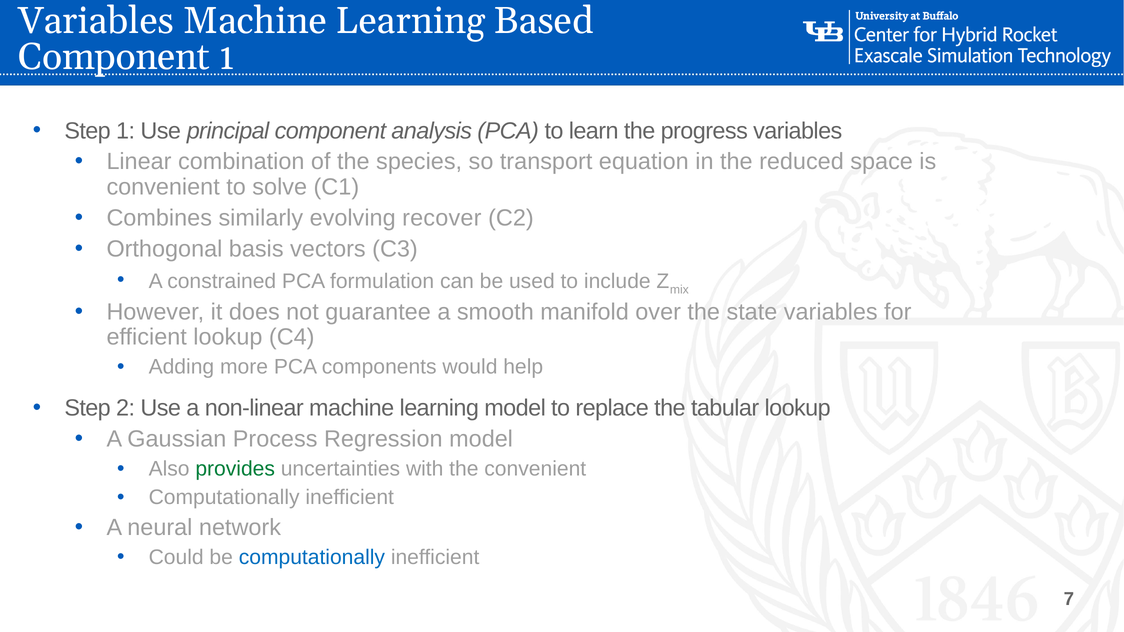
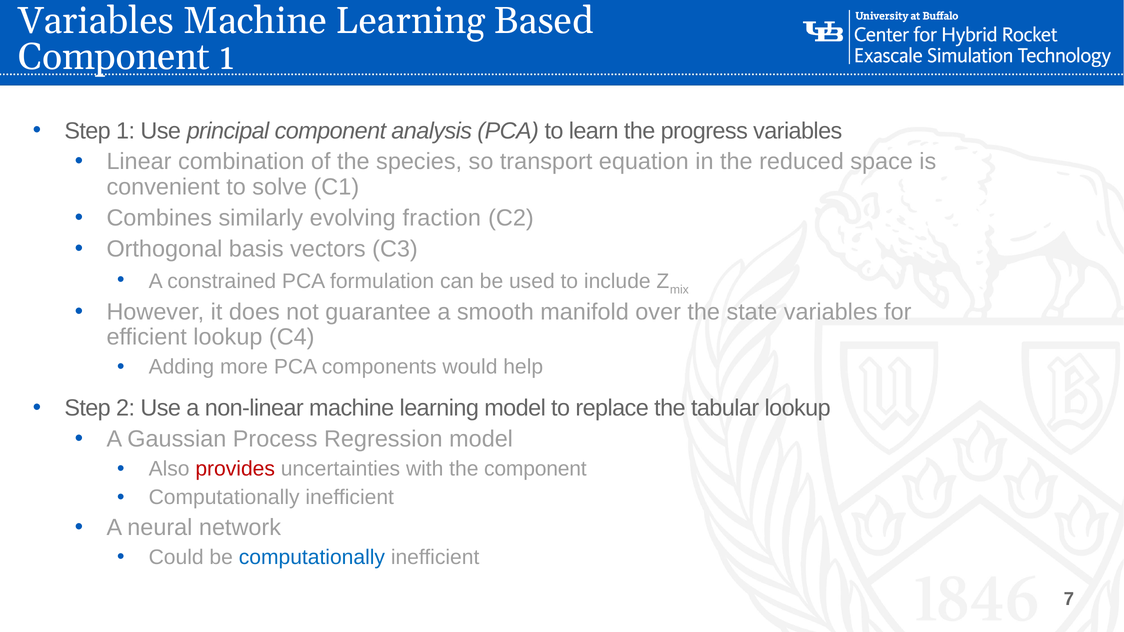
recover: recover -> fraction (442, 218)
provides colour: green -> red (235, 469)
the convenient: convenient -> component (535, 469)
